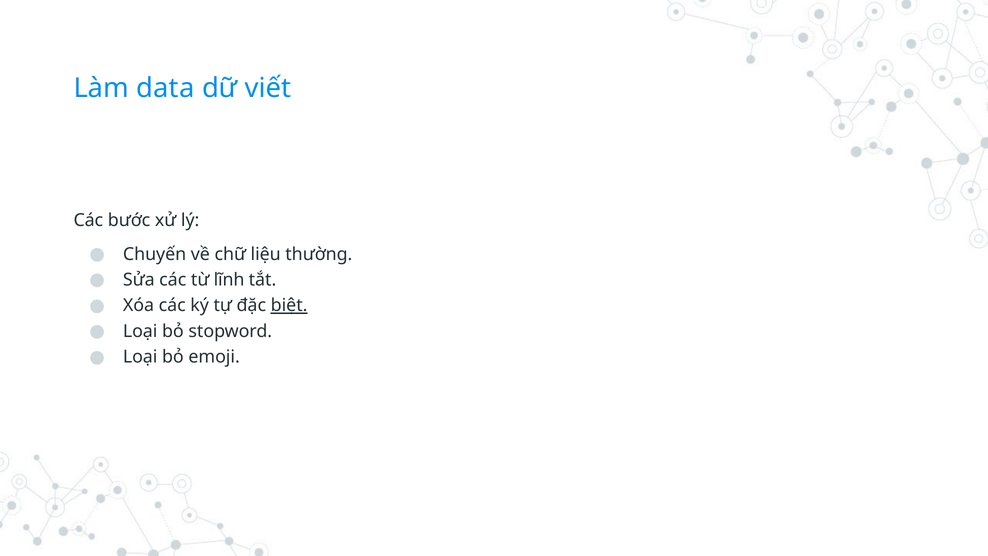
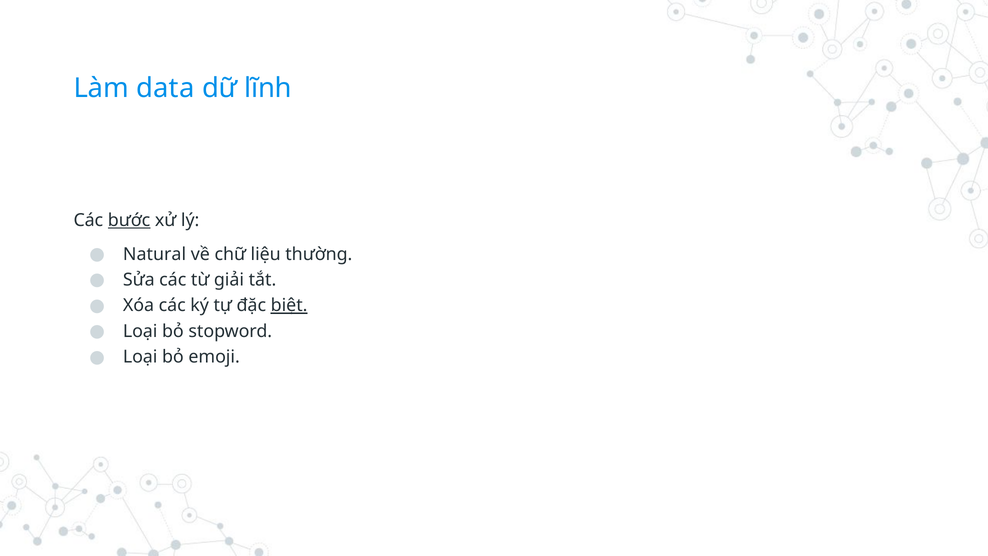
viết: viết -> lĩnh (268, 88)
bước underline: none -> present (129, 220)
Chuyến: Chuyến -> Natural (155, 254)
lĩnh: lĩnh -> giải (229, 280)
